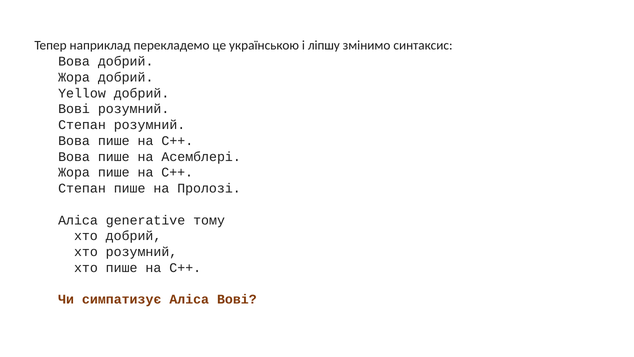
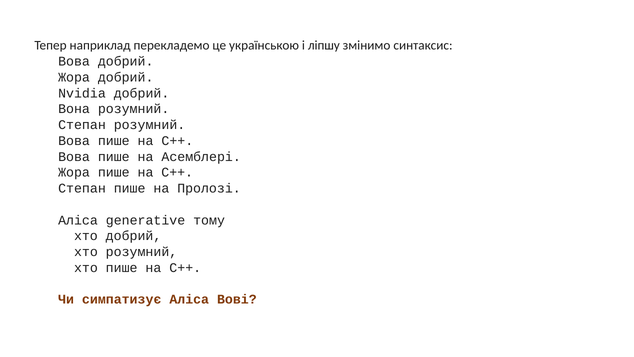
Yellow: Yellow -> Nvidia (82, 93)
Вові: Вові -> Вона (74, 109)
